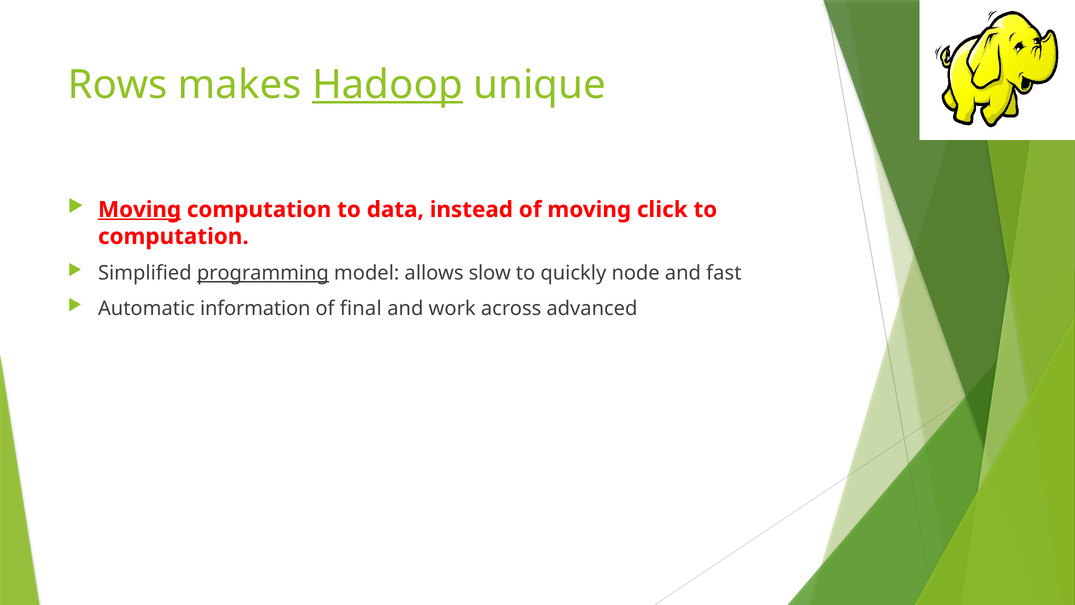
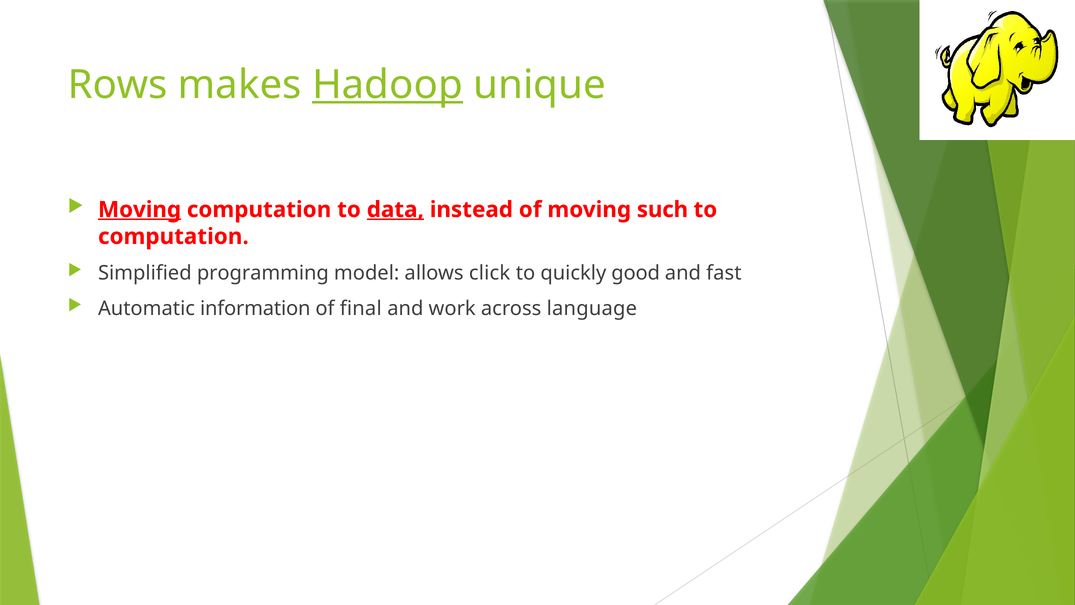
data underline: none -> present (395, 210)
click: click -> such (662, 210)
programming underline: present -> none (263, 273)
slow: slow -> click (490, 273)
node: node -> good (636, 273)
advanced: advanced -> language (592, 308)
